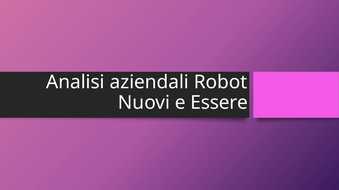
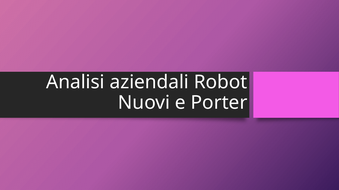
Essere: Essere -> Porter (219, 103)
